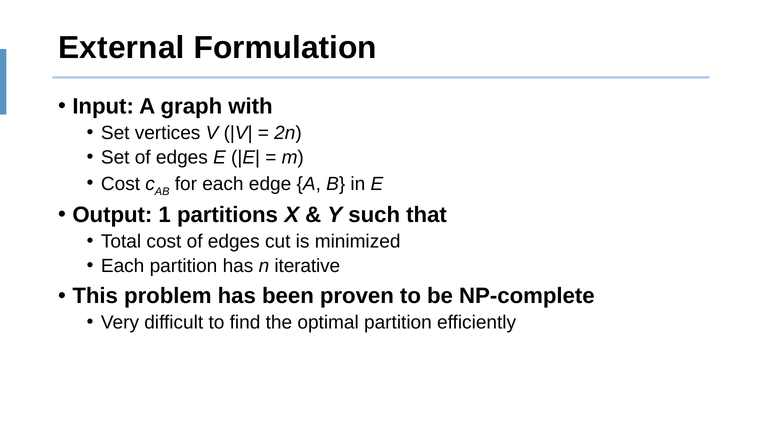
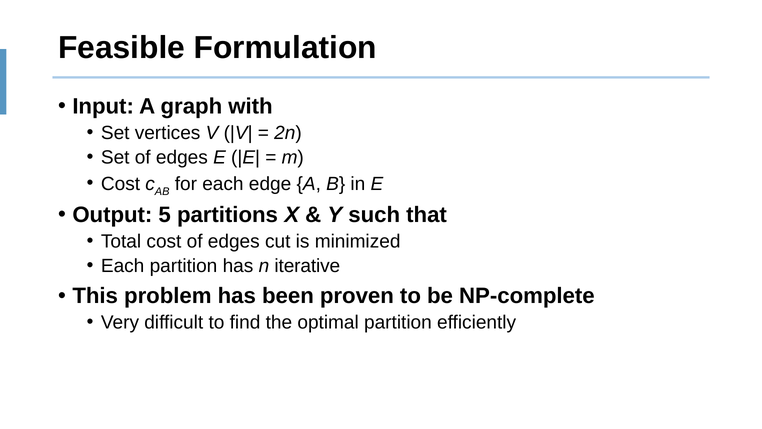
External: External -> Feasible (122, 48)
1: 1 -> 5 (165, 215)
